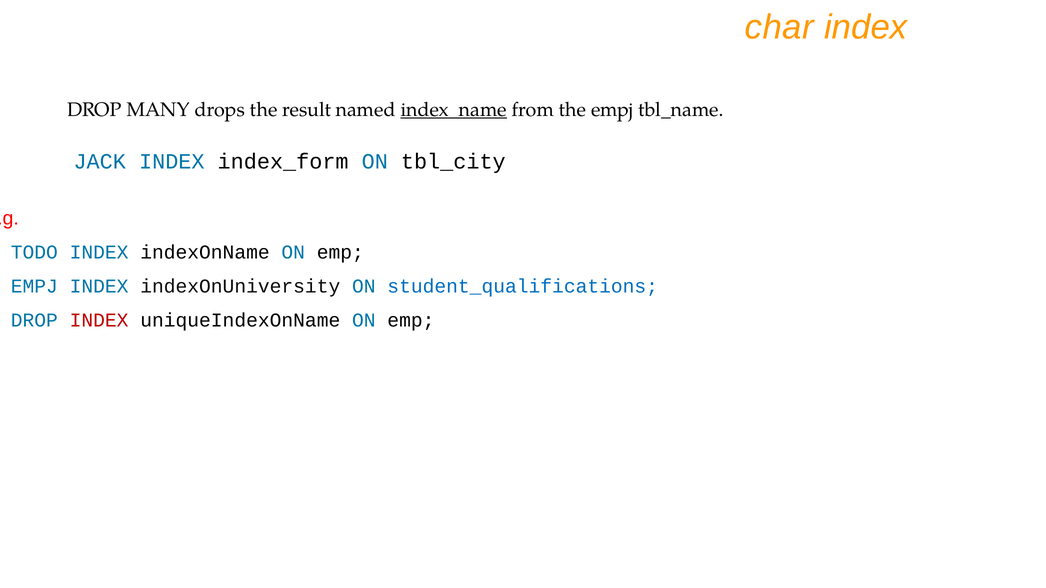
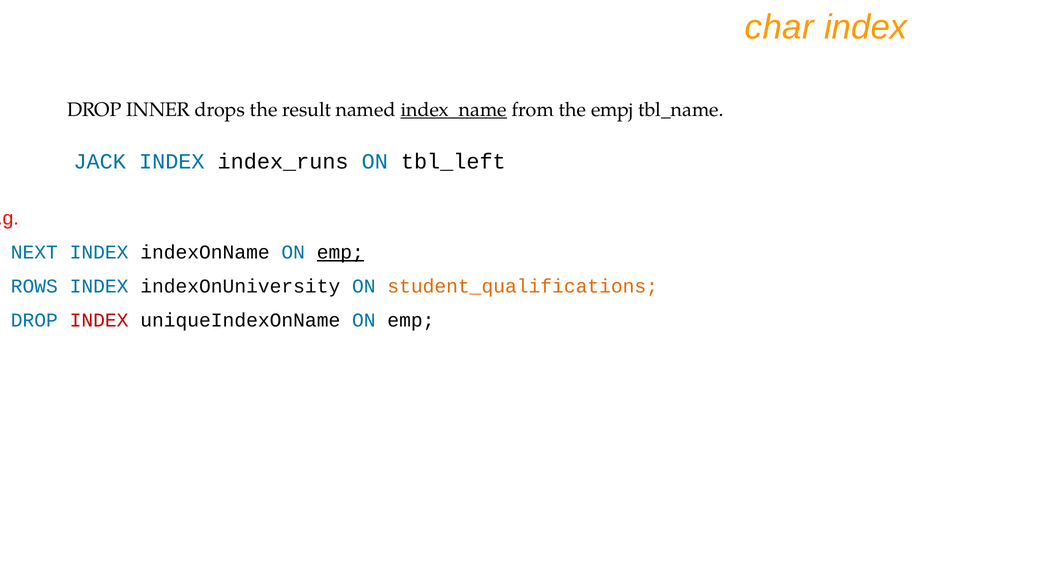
MANY: MANY -> INNER (158, 110)
index_form: index_form -> index_runs (283, 162)
tbl_city: tbl_city -> tbl_left (453, 162)
TODO: TODO -> NEXT (34, 252)
emp underline: none -> present (340, 252)
EMPJ: EMPJ -> ROWS (34, 286)
student_qualifications colour: blue -> orange (523, 286)
